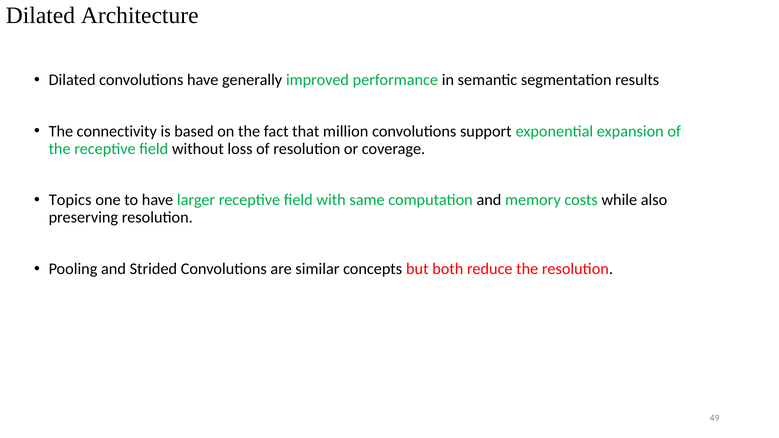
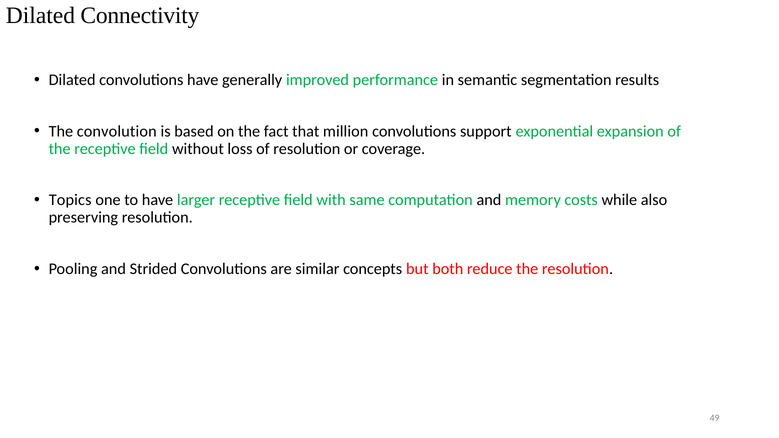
Architecture: Architecture -> Connectivity (140, 15)
connectivity: connectivity -> convolution (117, 131)
